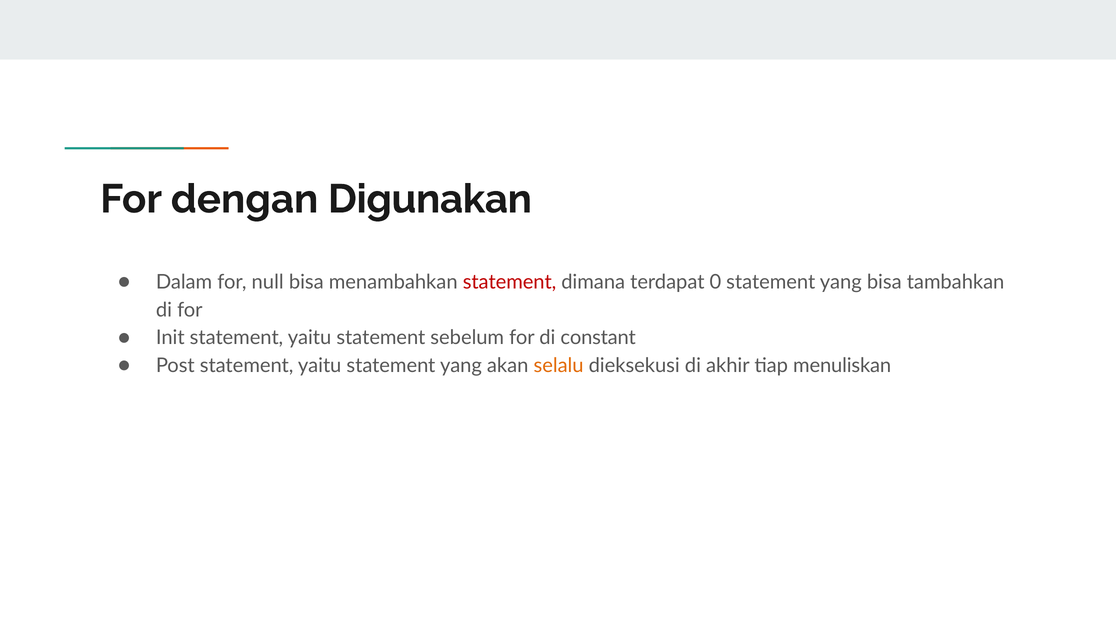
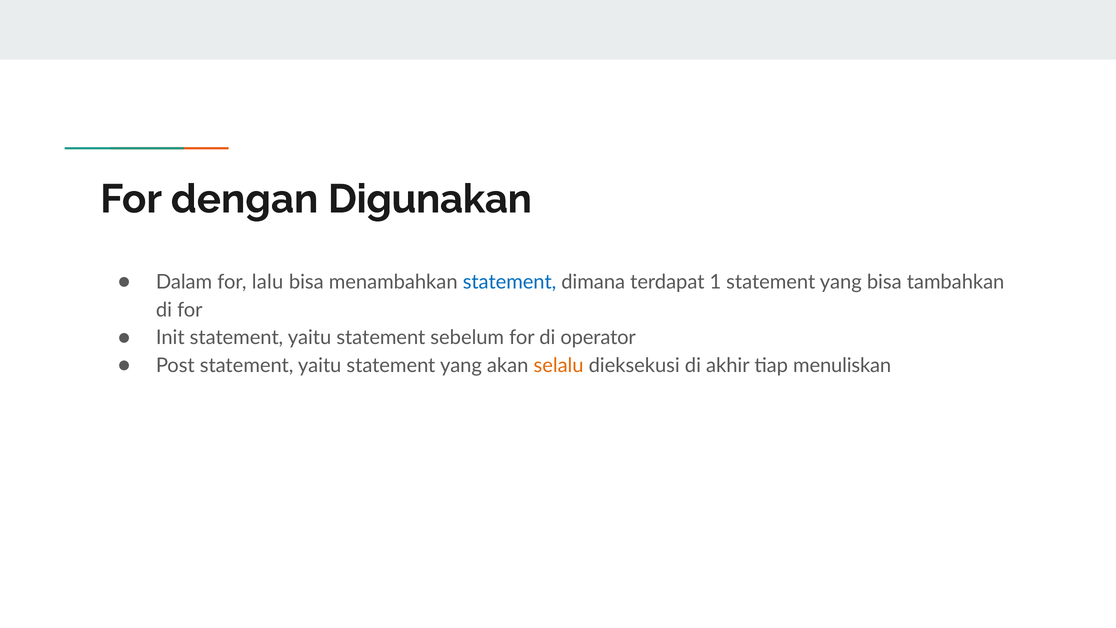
null: null -> lalu (268, 282)
statement colour: red -> blue (510, 282)
0: 0 -> 1 (715, 282)
constant: constant -> operator (598, 338)
